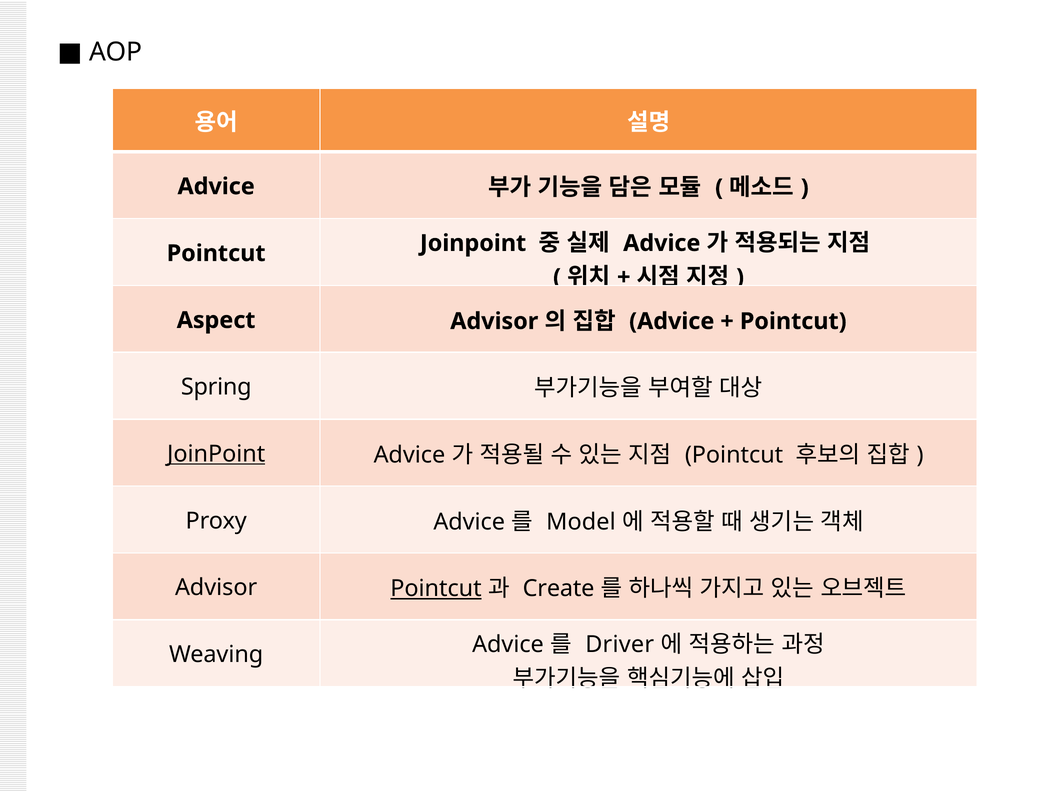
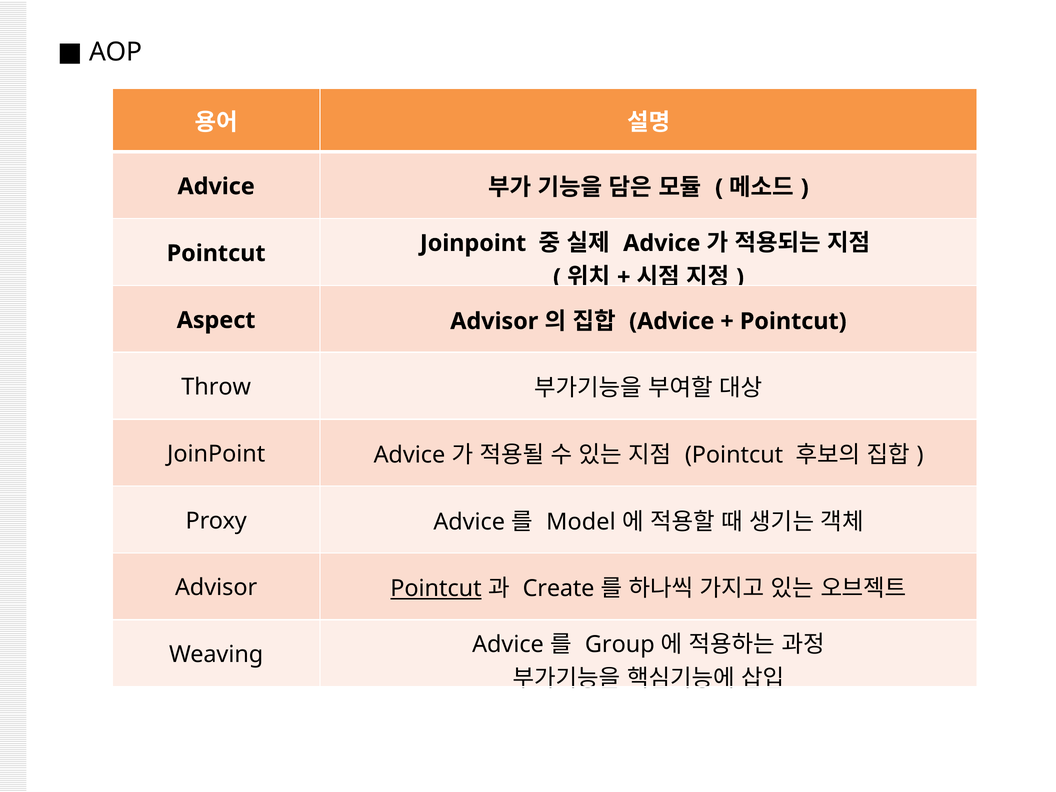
Spring: Spring -> Throw (216, 387)
JoinPoint underline: present -> none (216, 454)
Driver: Driver -> Group (620, 644)
